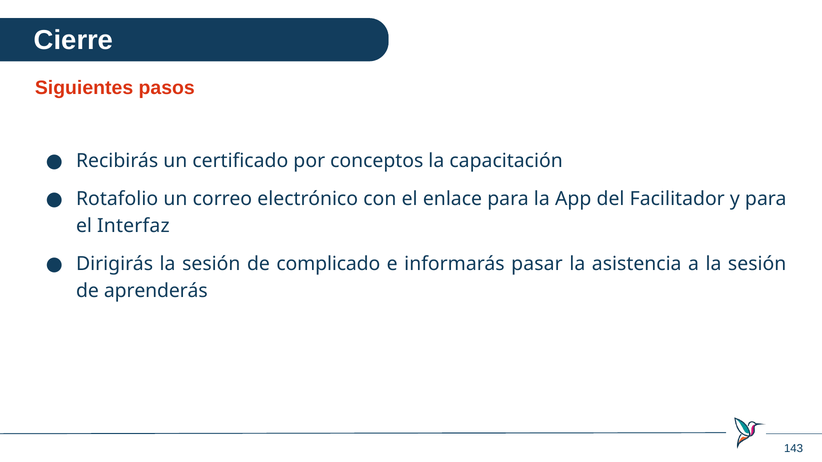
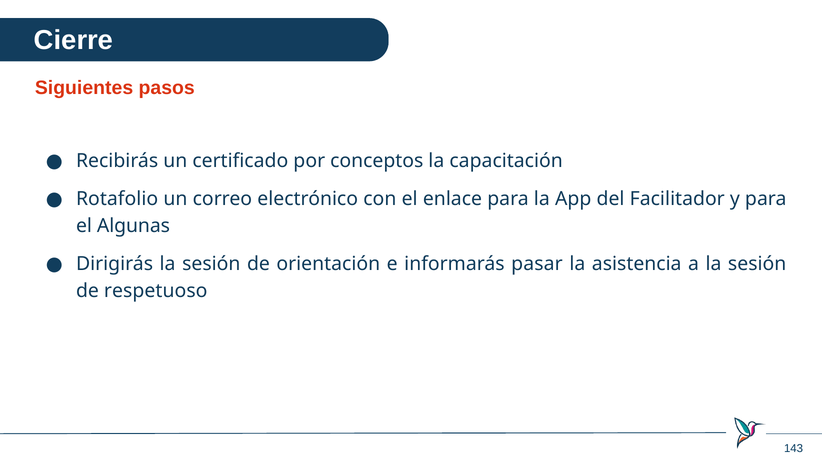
Interfaz: Interfaz -> Algunas (133, 226)
complicado: complicado -> orientación (328, 264)
aprenderás: aprenderás -> respetuoso (156, 291)
